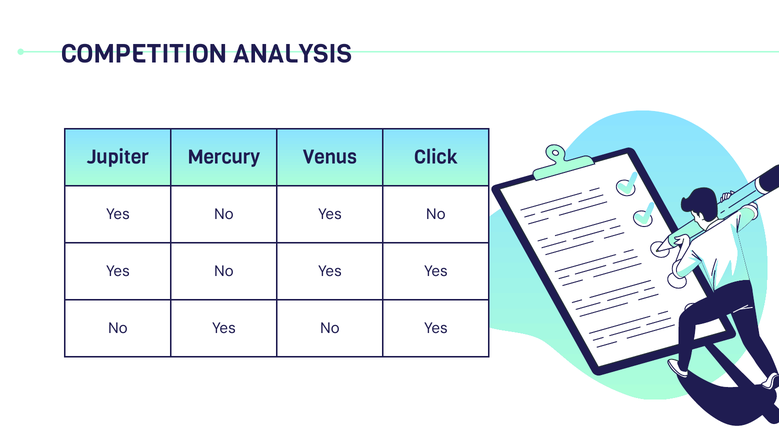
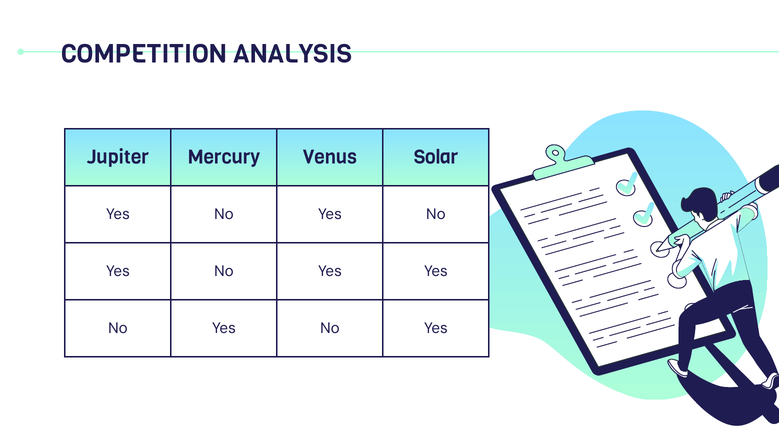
Click: Click -> Solar (436, 158)
